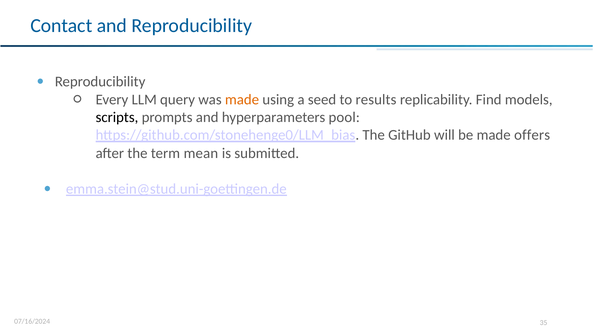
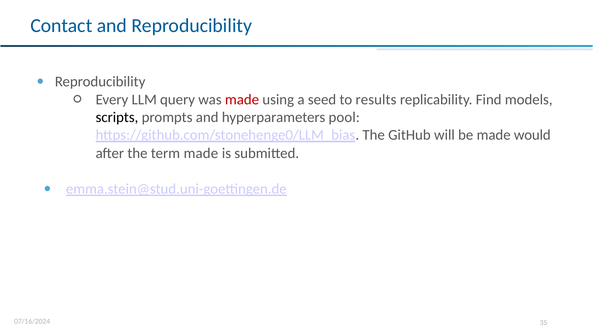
made colour: orange -> red (242, 99)
offers: offers -> would (532, 135)
term mean: mean -> made (201, 153)
